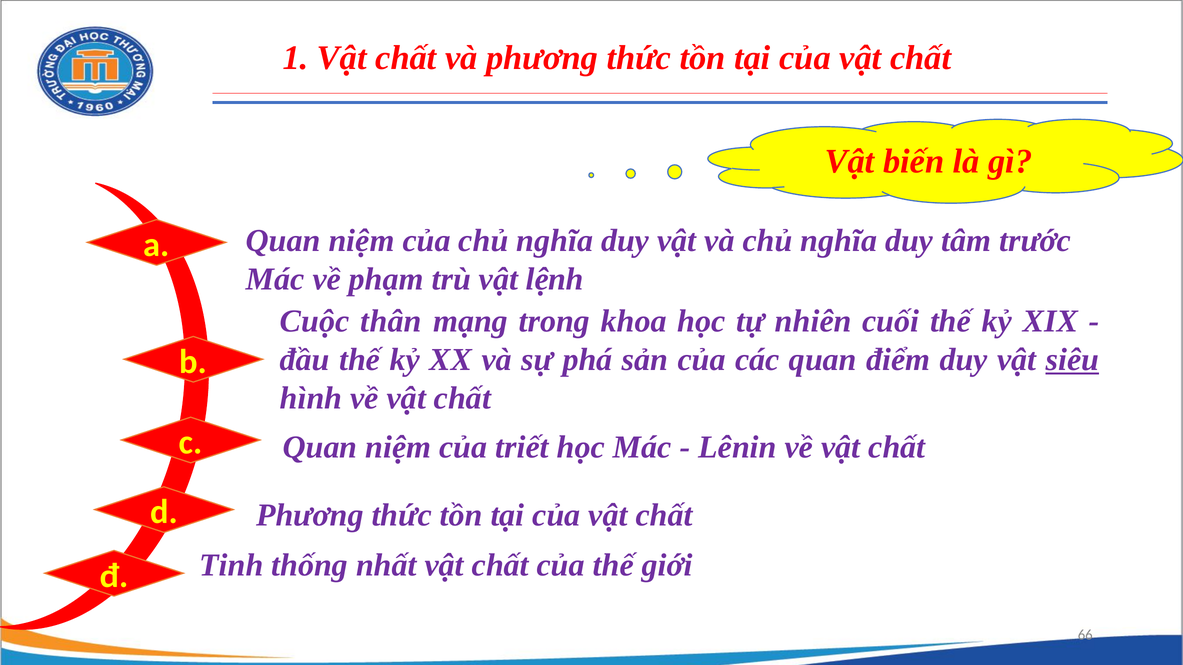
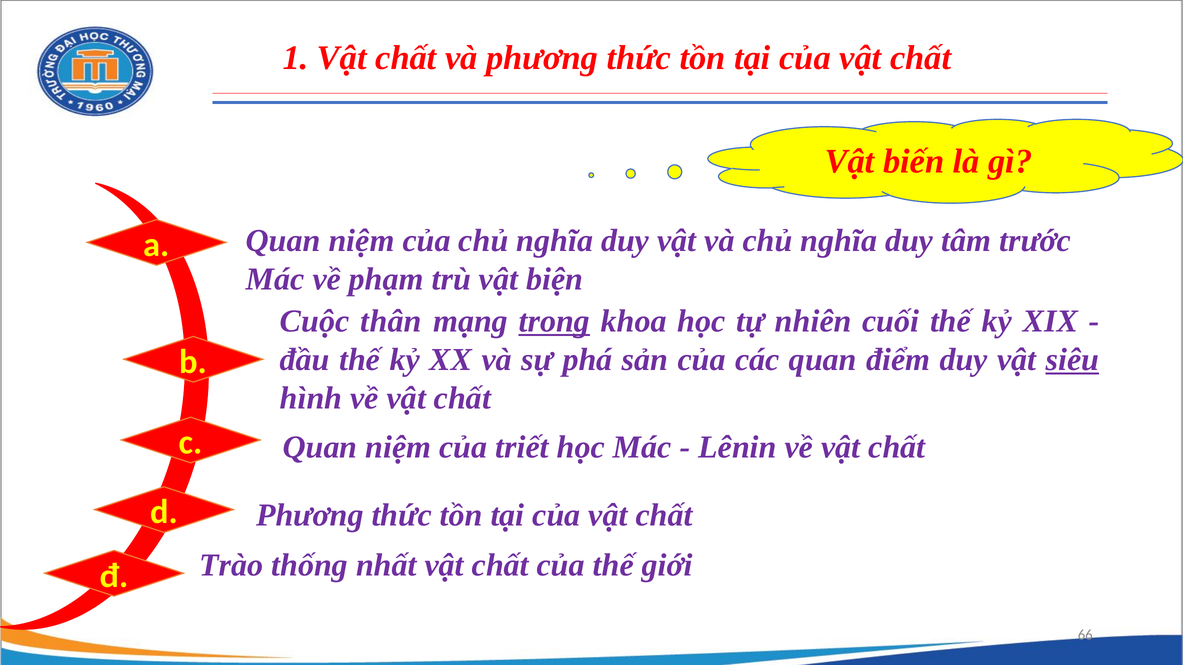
lệnh: lệnh -> biện (555, 279)
trong underline: none -> present (554, 322)
Tinh: Tinh -> Trào (231, 566)
